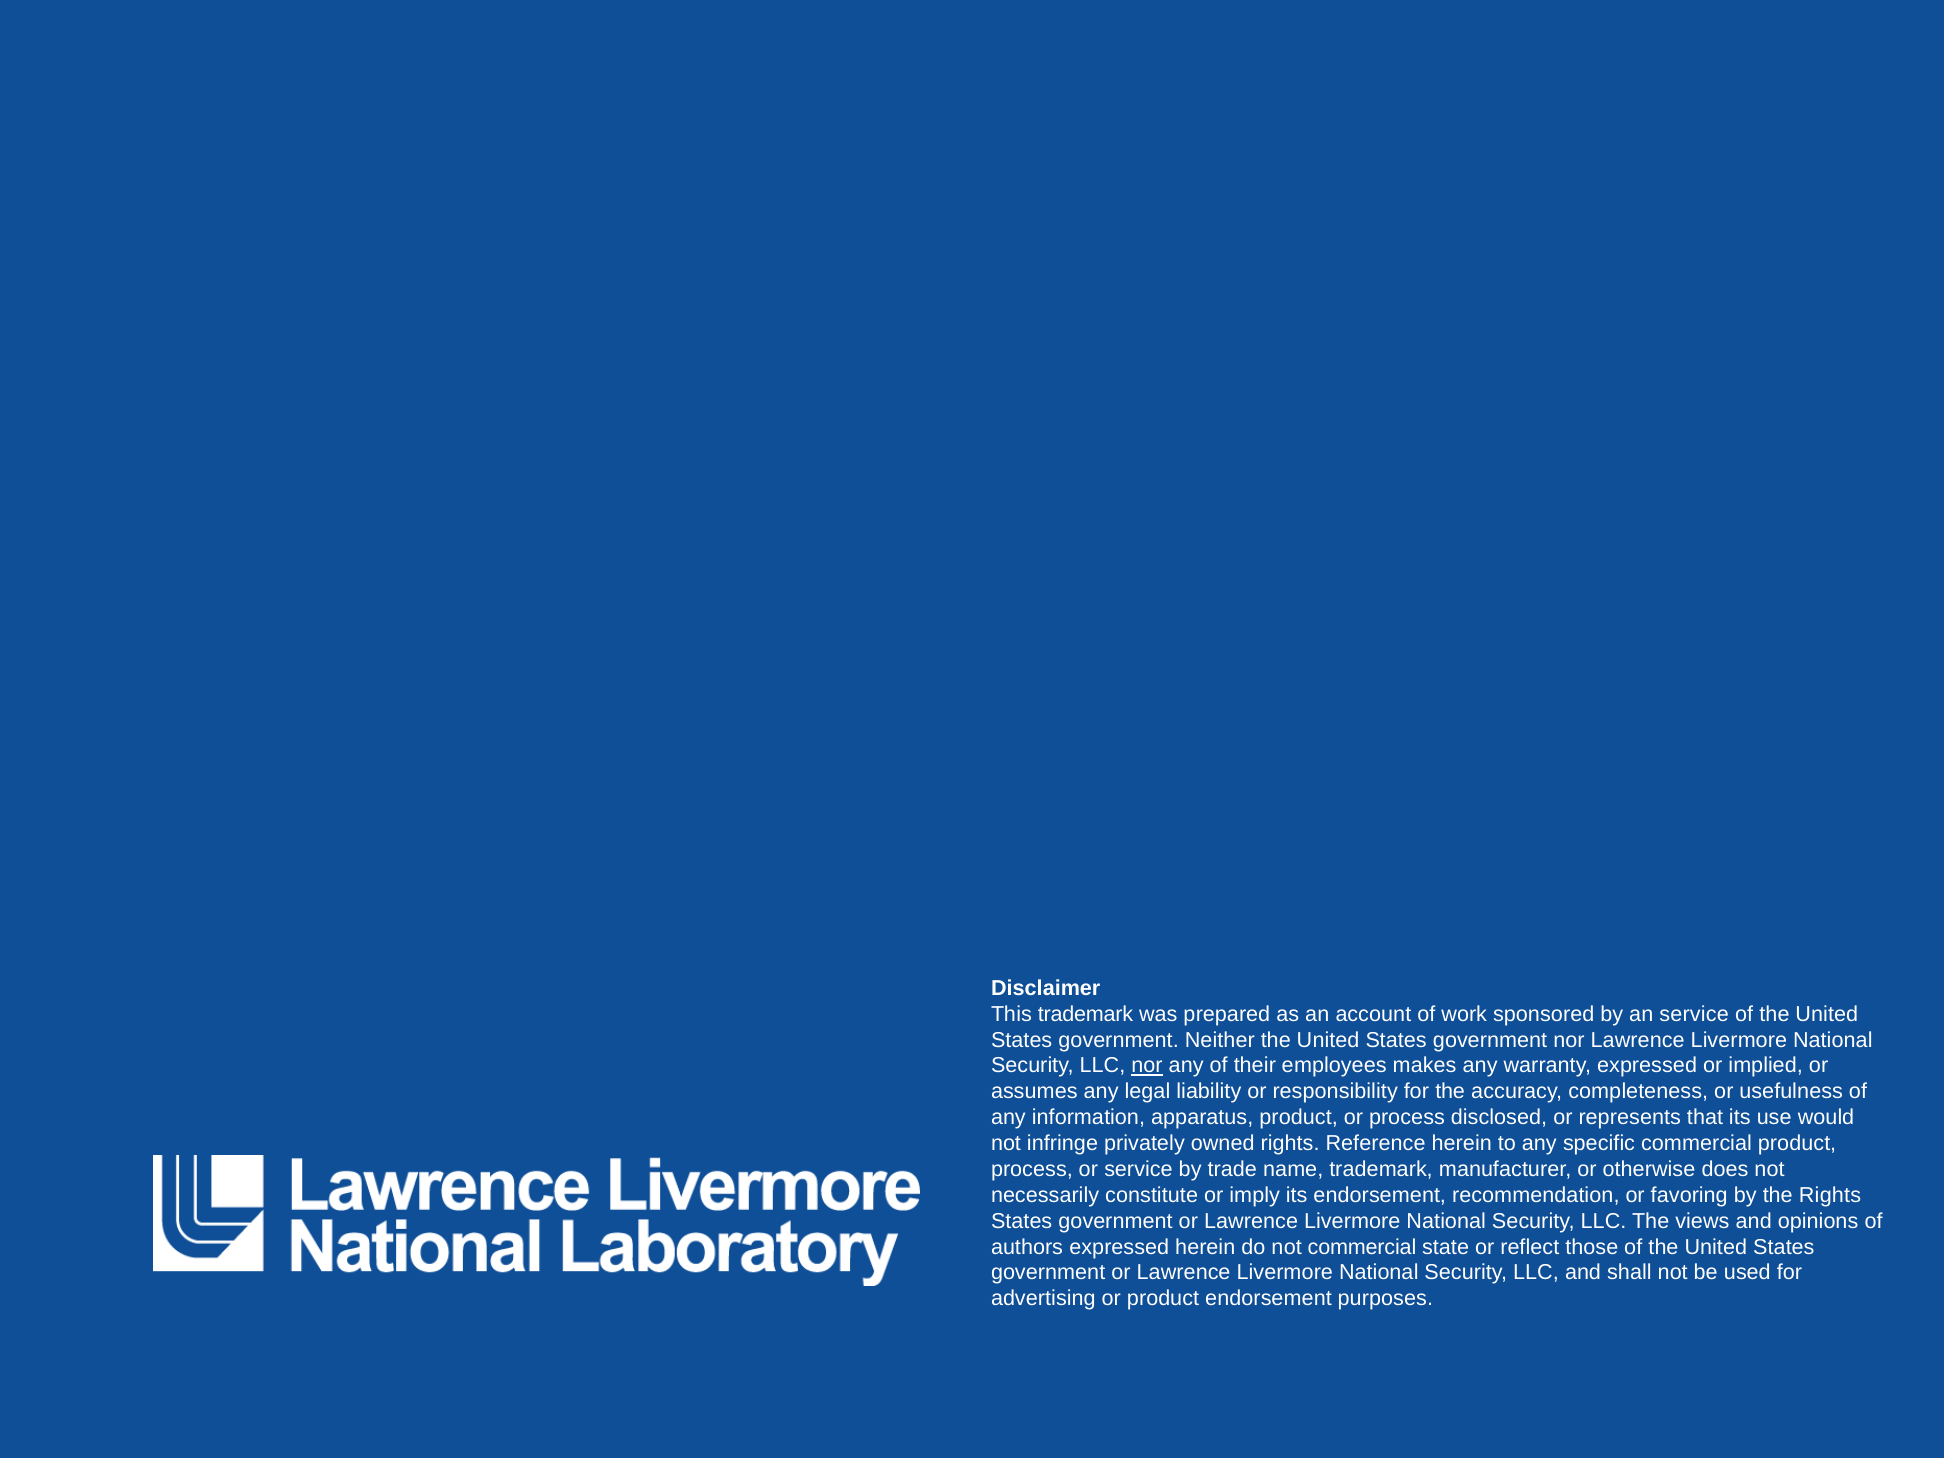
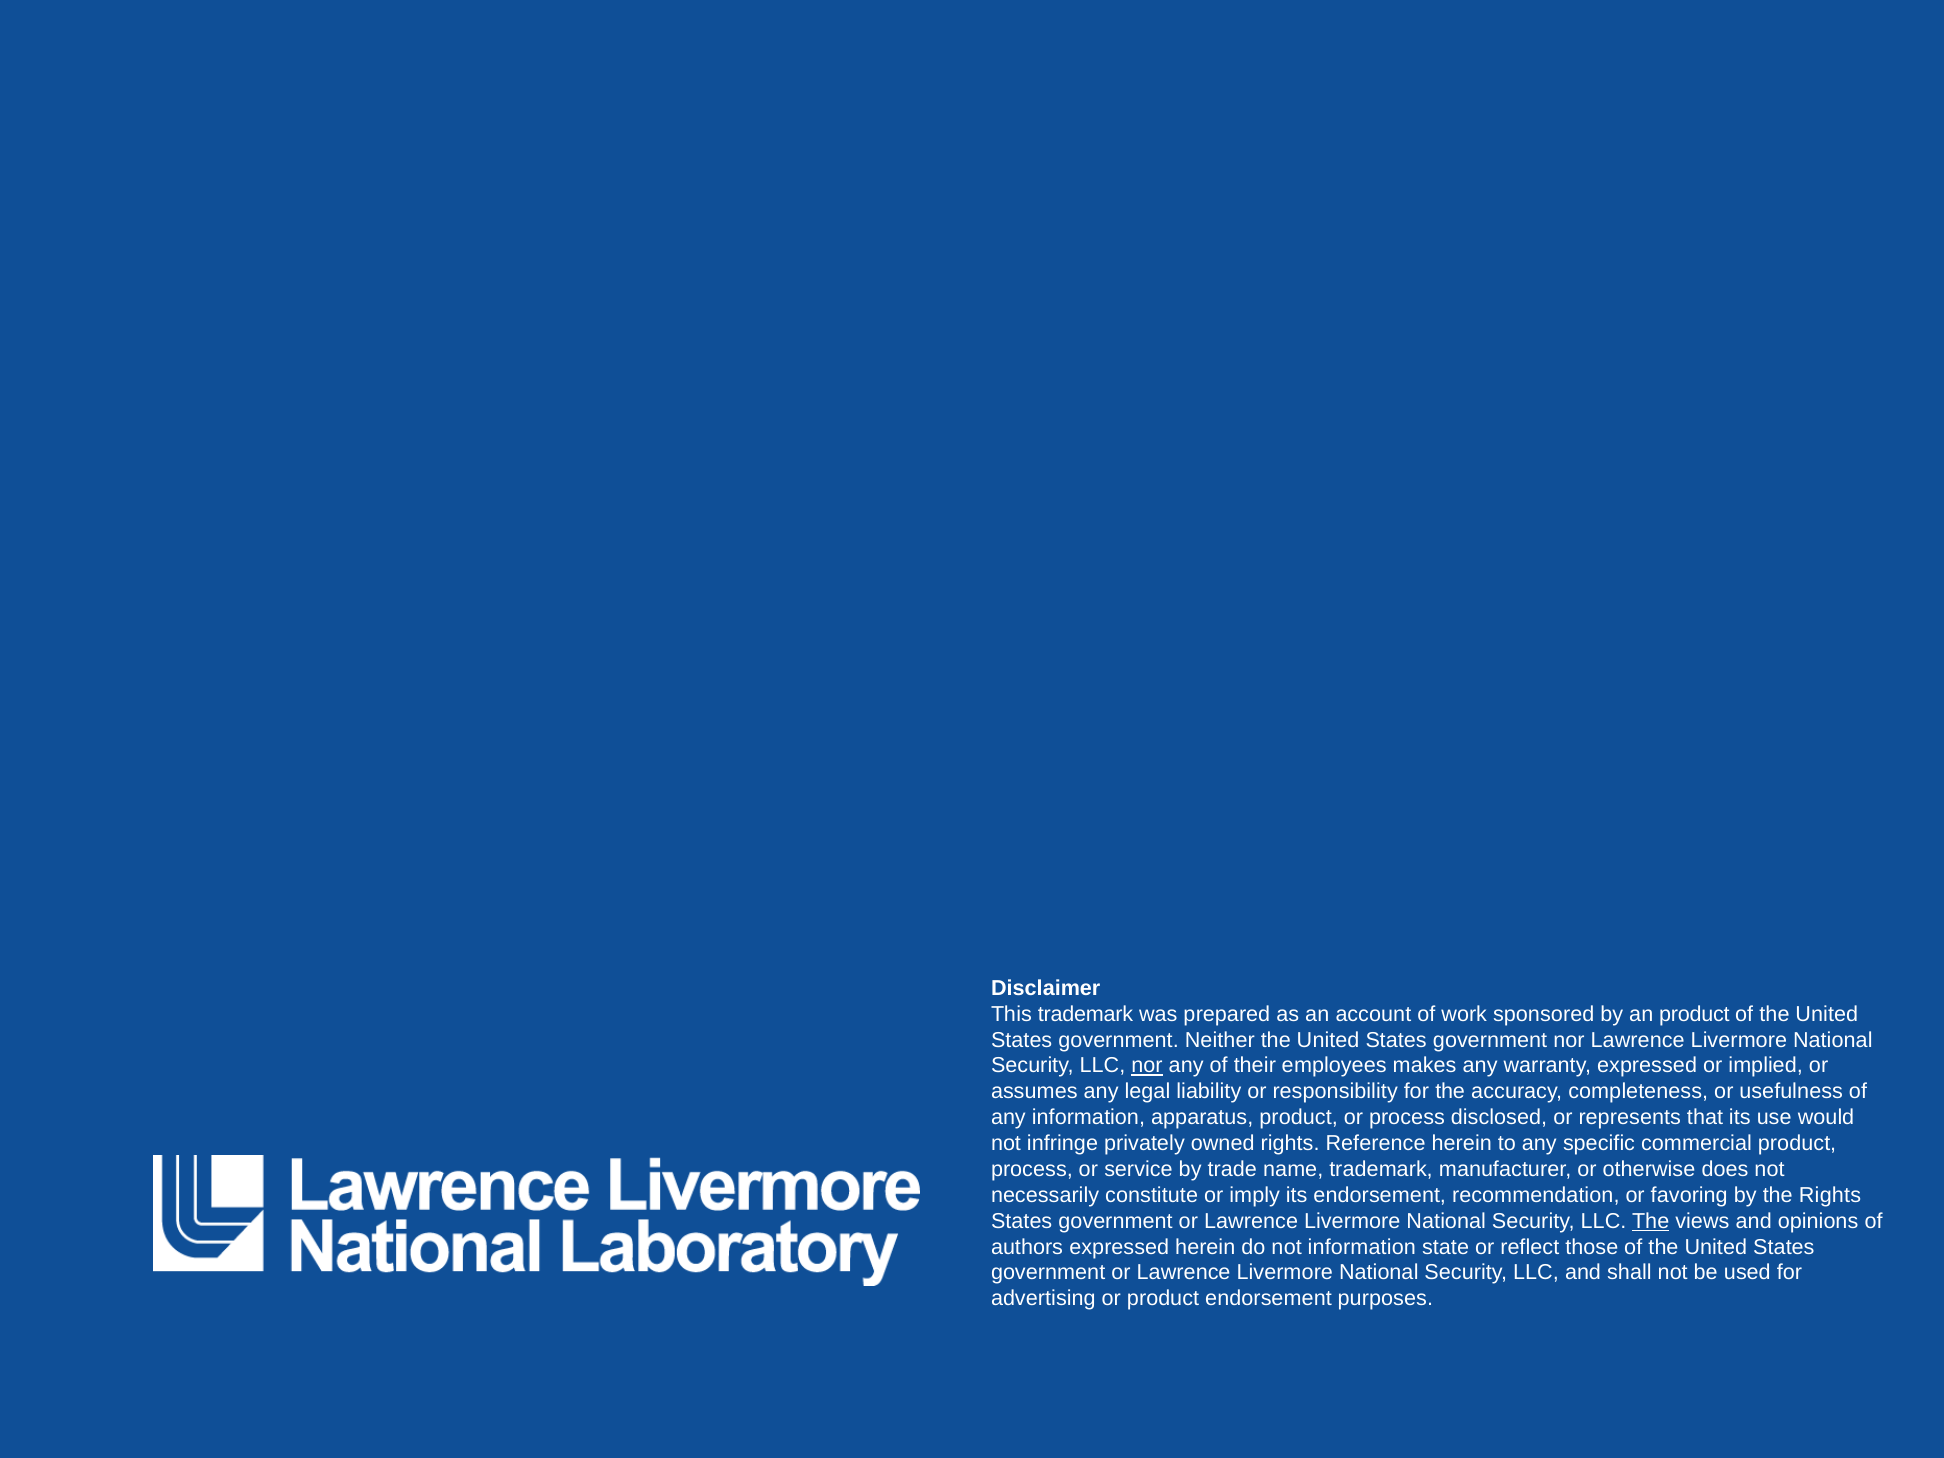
an service: service -> product (1694, 1014)
The underline: none -> present (1651, 1221)
not commercial: commercial -> information (1362, 1247)
